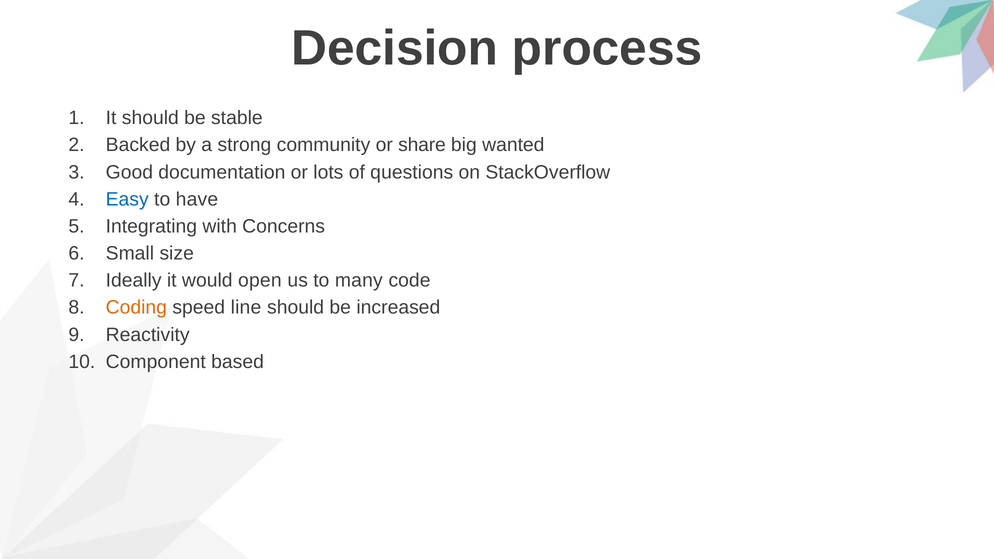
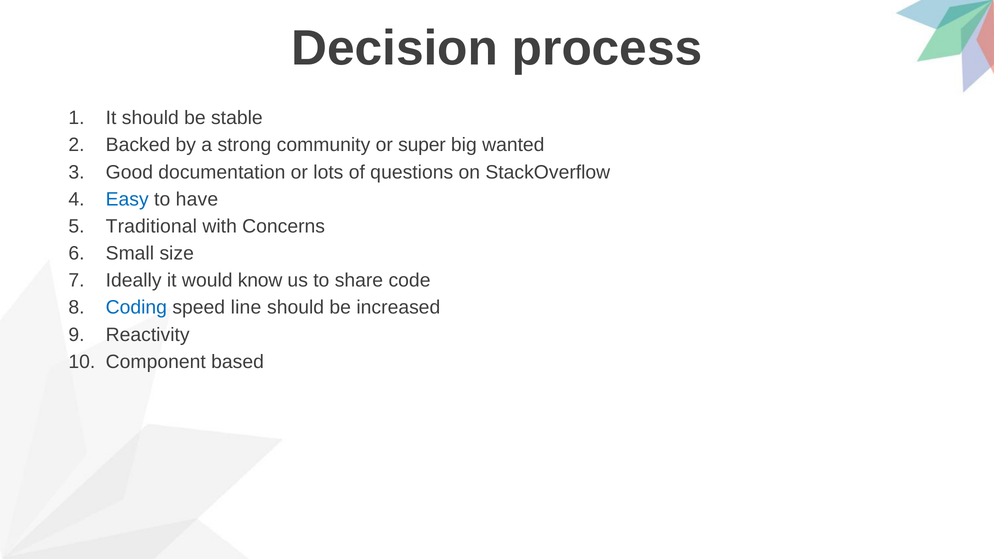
share: share -> super (422, 145)
Integrating: Integrating -> Traditional (151, 226)
open: open -> know (260, 281)
many: many -> share (359, 281)
Coding colour: orange -> blue (136, 308)
